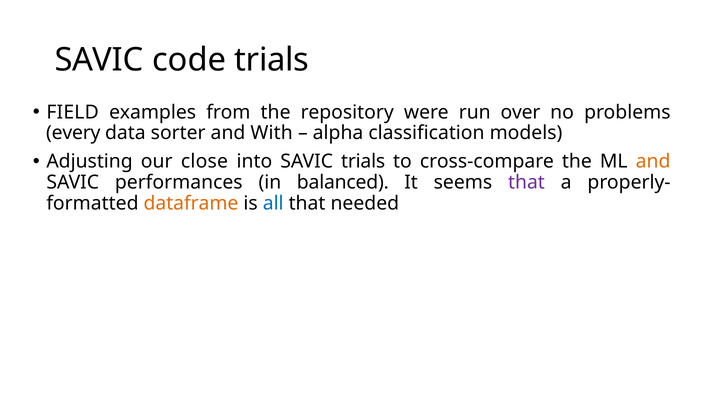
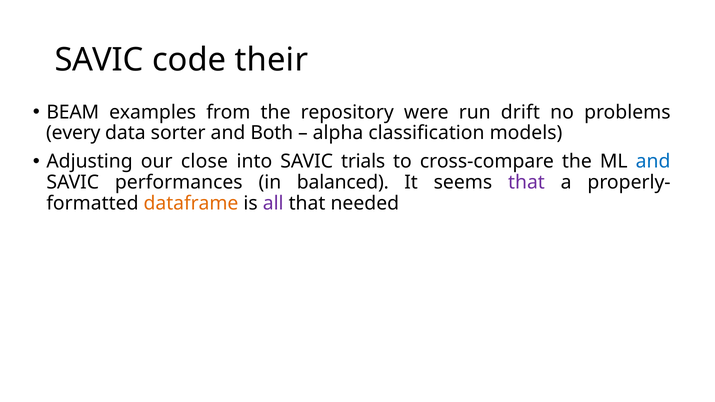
code trials: trials -> their (271, 60)
FIELD: FIELD -> BEAM (73, 112)
over: over -> drift (520, 112)
With: With -> Both (272, 133)
and colour: orange -> blue (653, 162)
all colour: blue -> purple (273, 204)
